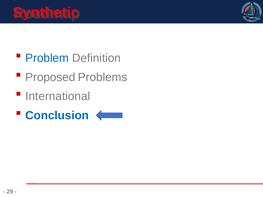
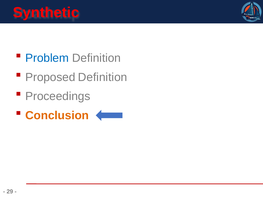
Proposed Problems: Problems -> Definition (103, 77)
International: International -> Proceedings (58, 96)
Conclusion colour: blue -> orange (57, 116)
